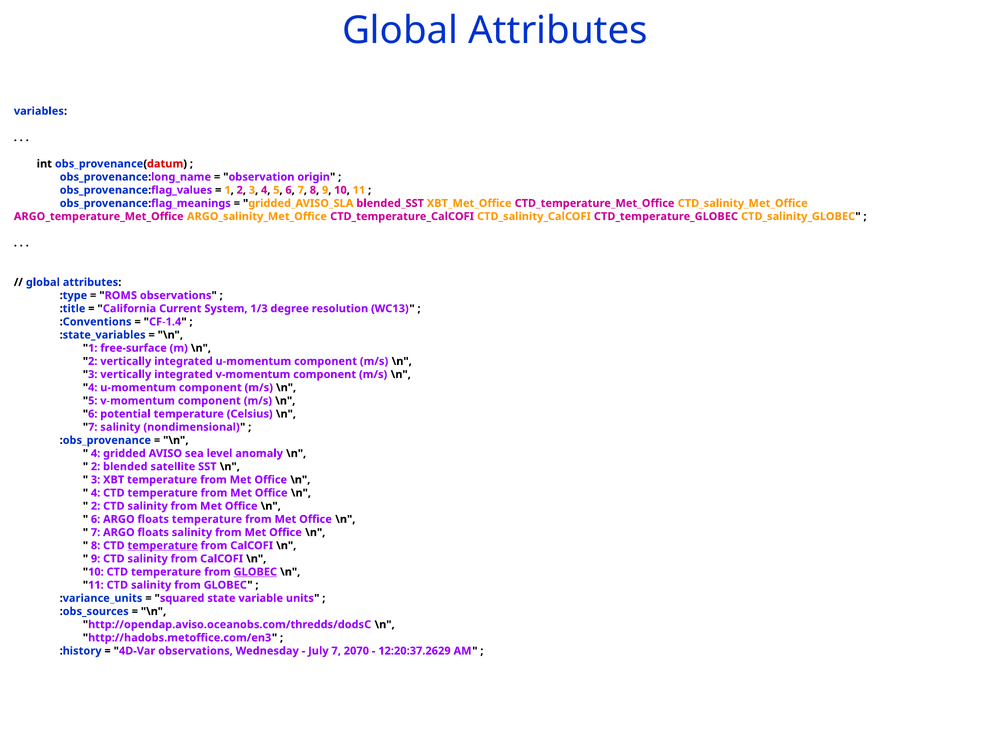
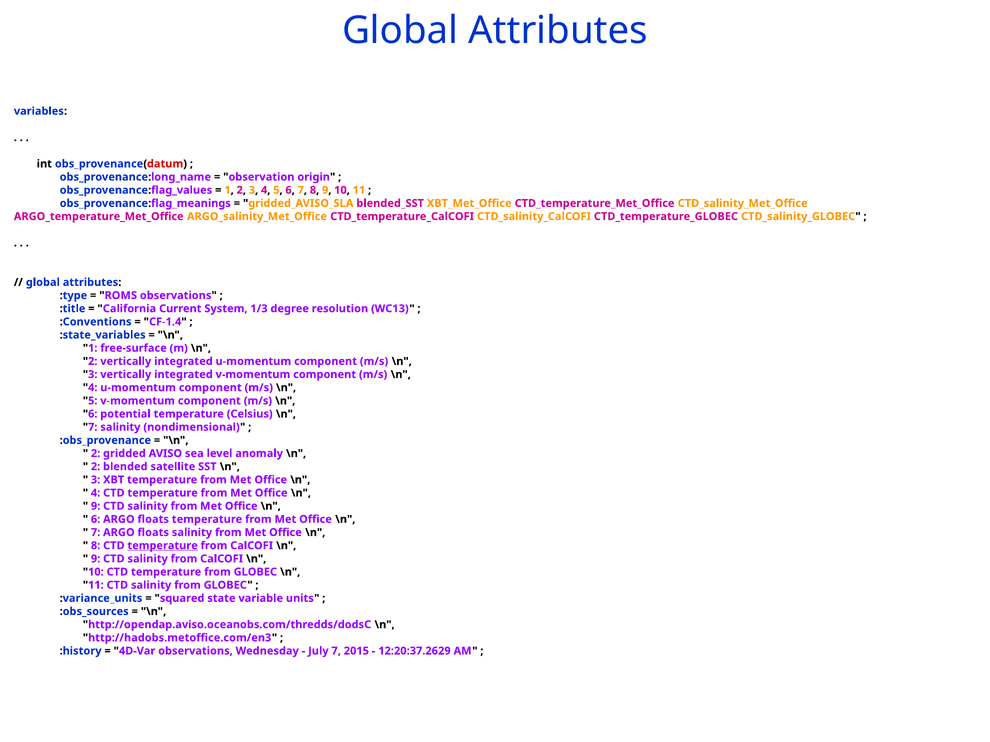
4: 4 -> 2 (96, 454)
2: 2 -> 9 (96, 506)
GLOBEC underline: present -> none (255, 572)
2070: 2070 -> 2015 (356, 651)
